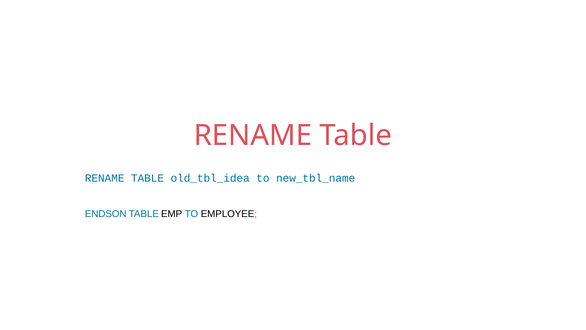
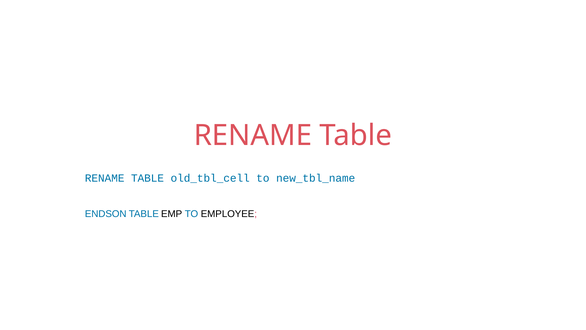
old_tbl_idea: old_tbl_idea -> old_tbl_cell (210, 178)
